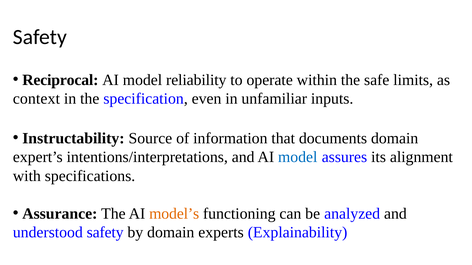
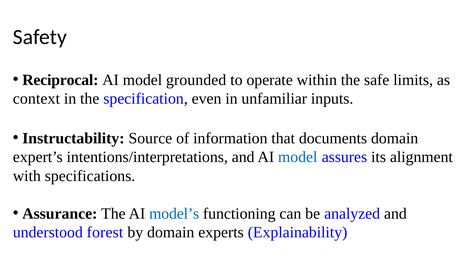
reliability: reliability -> grounded (196, 80)
model’s colour: orange -> blue (174, 214)
understood safety: safety -> forest (105, 233)
